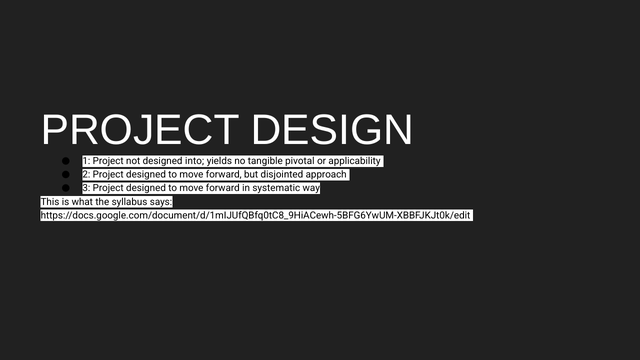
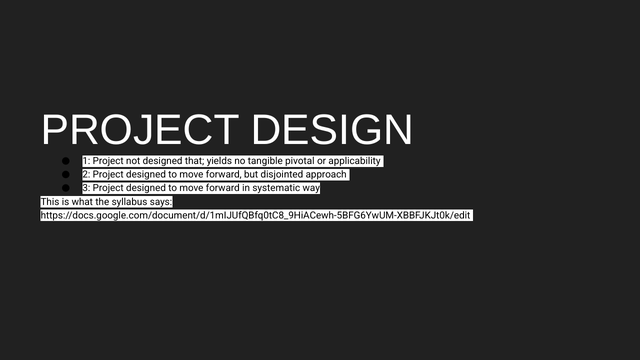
into: into -> that (195, 161)
